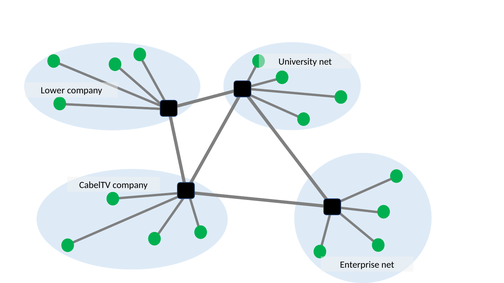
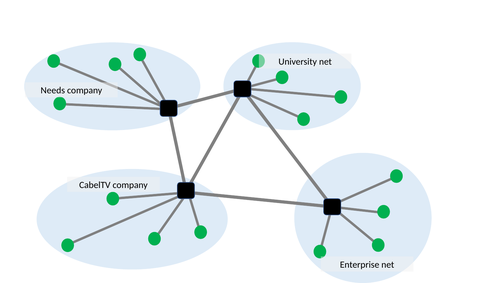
Lower: Lower -> Needs (53, 91)
